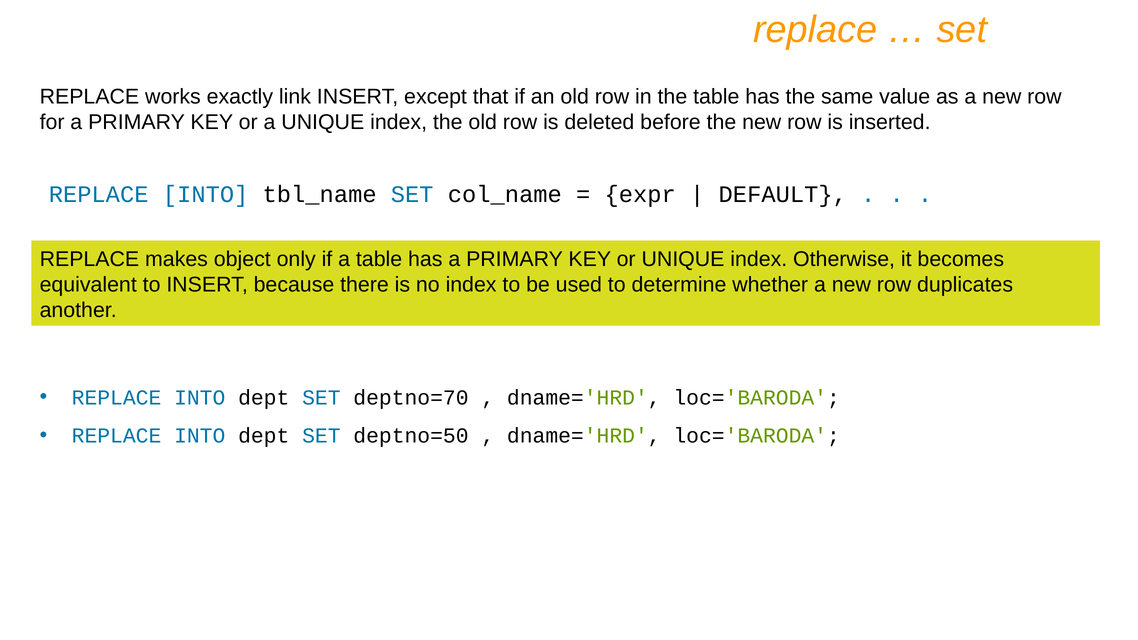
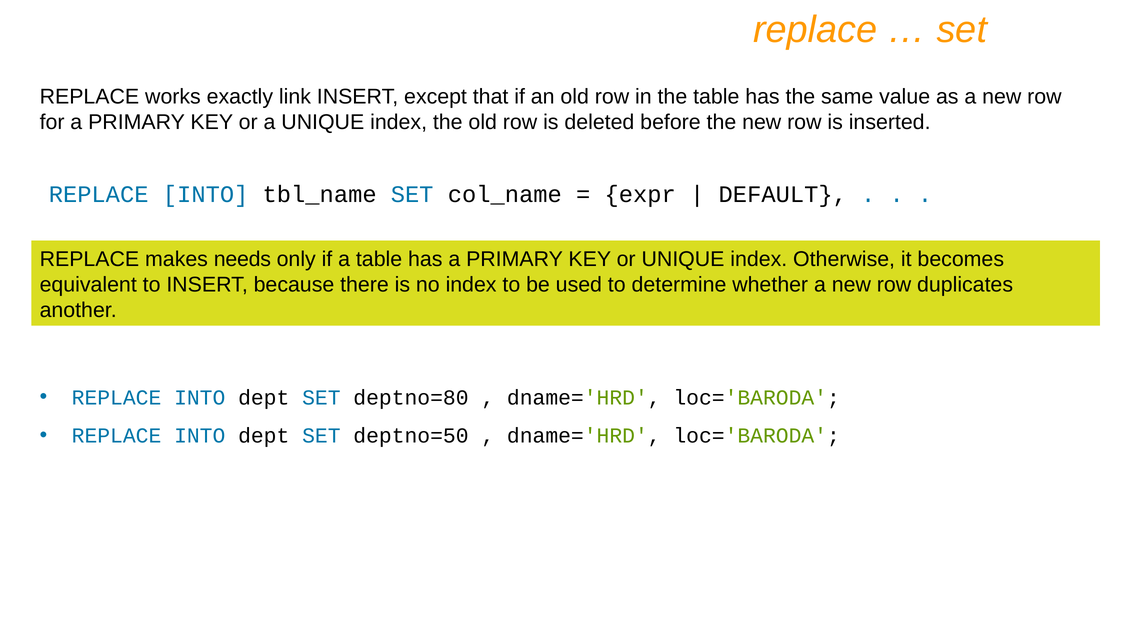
object: object -> needs (242, 259)
deptno=70: deptno=70 -> deptno=80 (411, 398)
